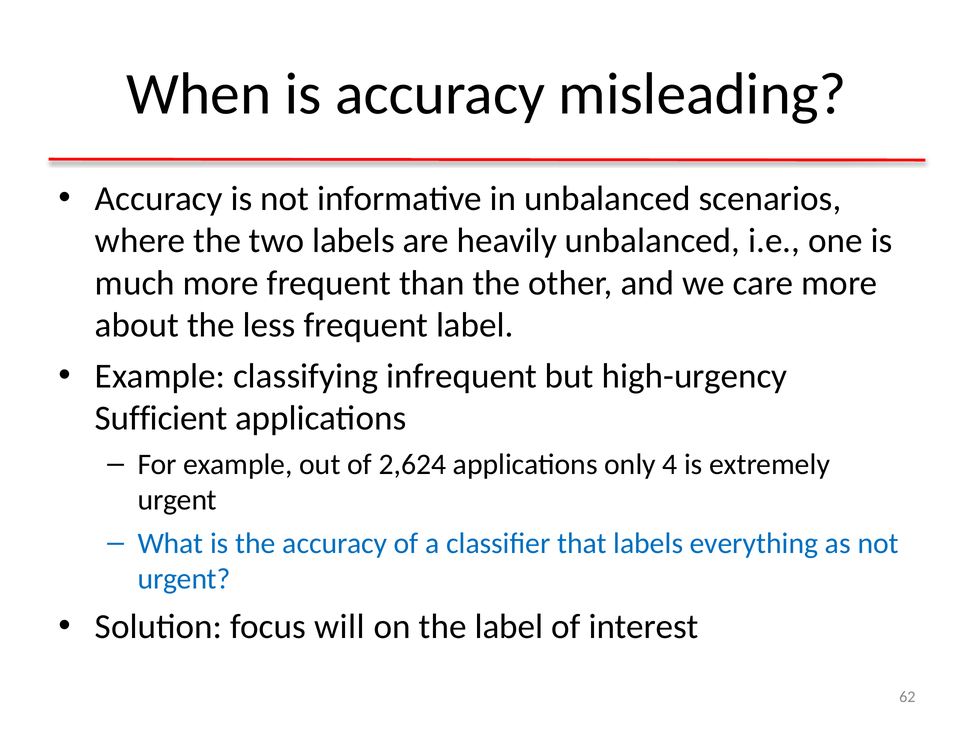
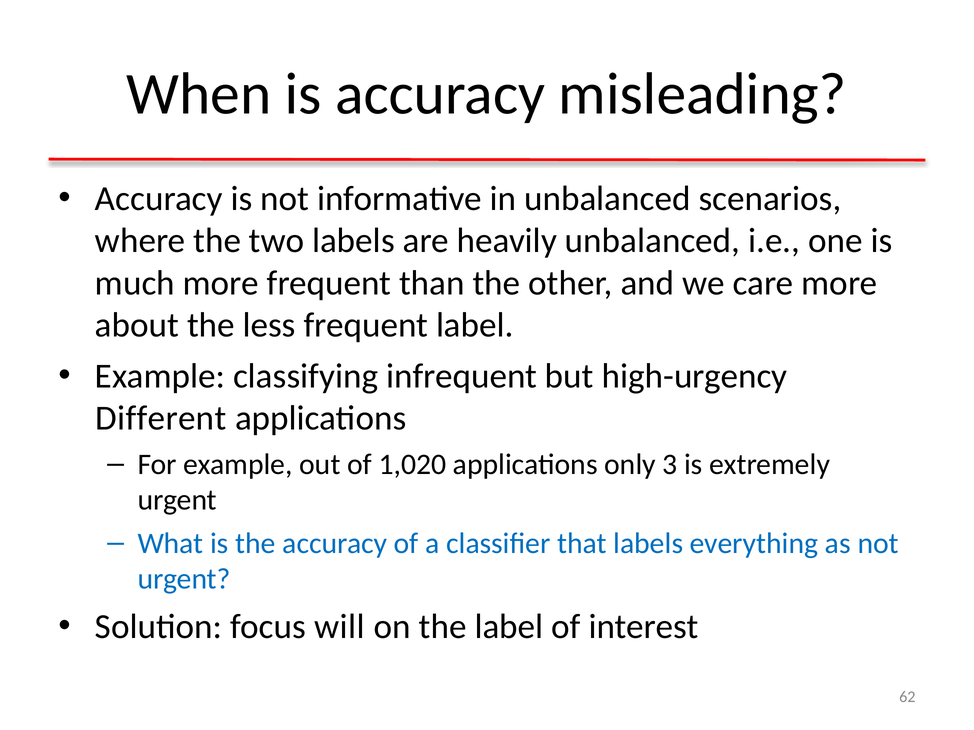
Sufficient: Sufficient -> Different (161, 418)
2,624: 2,624 -> 1,020 (412, 465)
4: 4 -> 3 (670, 465)
